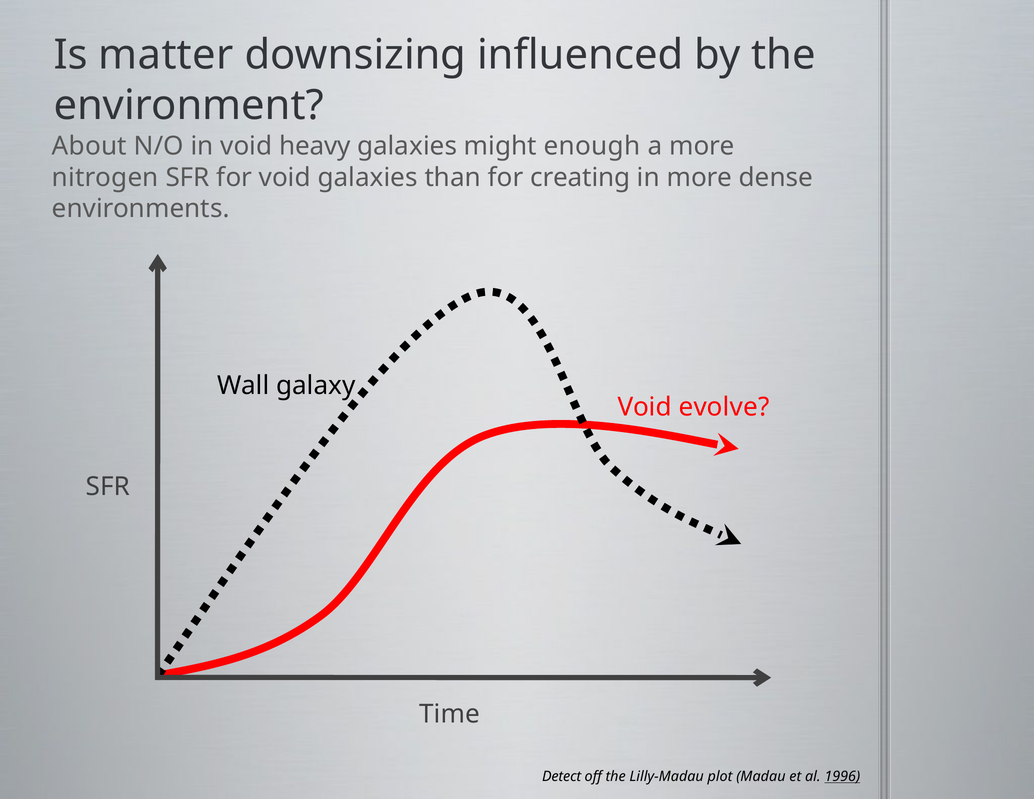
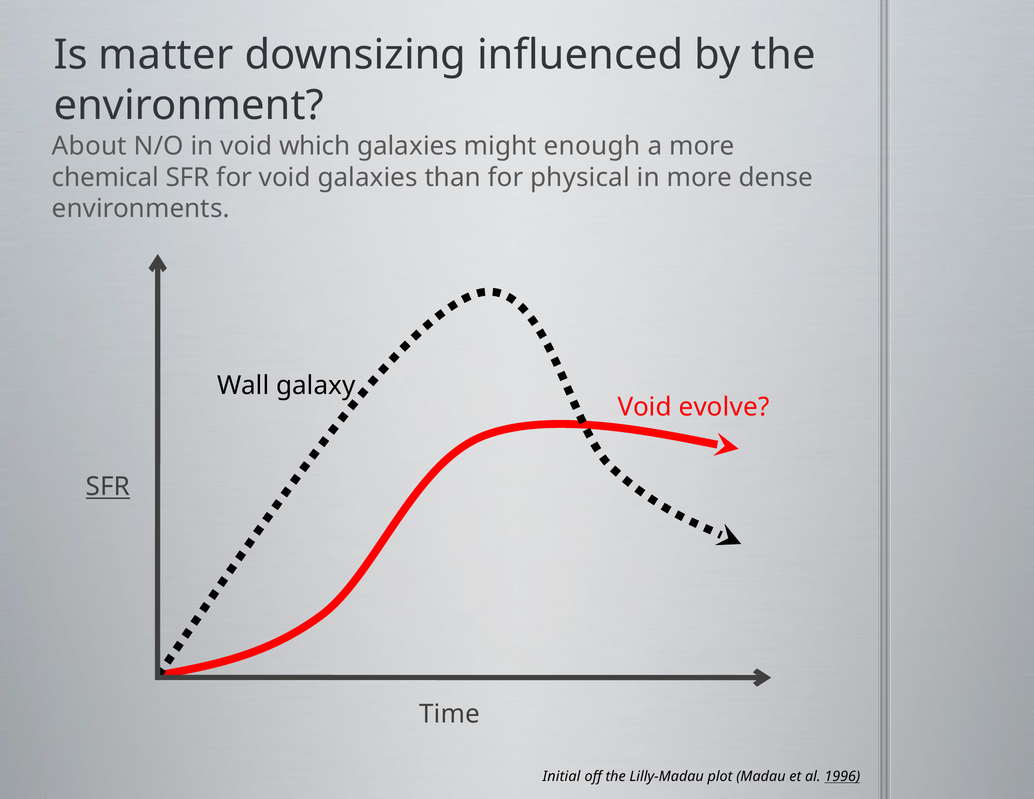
heavy: heavy -> which (315, 146)
nitrogen: nitrogen -> chemical (105, 177)
creating: creating -> physical (580, 177)
SFR underline: none -> present (108, 487)
Detect: Detect -> Initial (562, 777)
